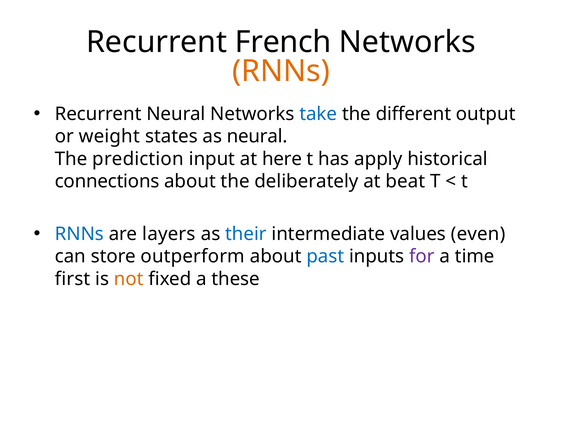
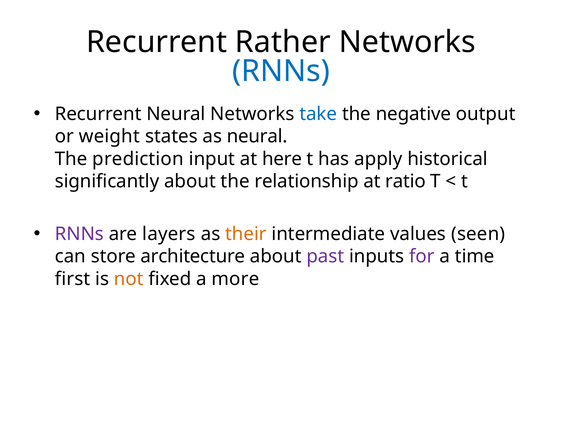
French: French -> Rather (283, 42)
RNNs colour: orange -> blue (281, 71)
different: different -> negative (413, 114)
connections: connections -> significantly (107, 181)
deliberately: deliberately -> relationship (307, 181)
beat: beat -> ratio (405, 181)
RNNs colour: blue -> purple (79, 234)
their colour: blue -> orange (246, 234)
even: even -> seen (478, 234)
outperform: outperform -> architecture (193, 256)
past colour: blue -> purple (325, 256)
these: these -> more (235, 279)
